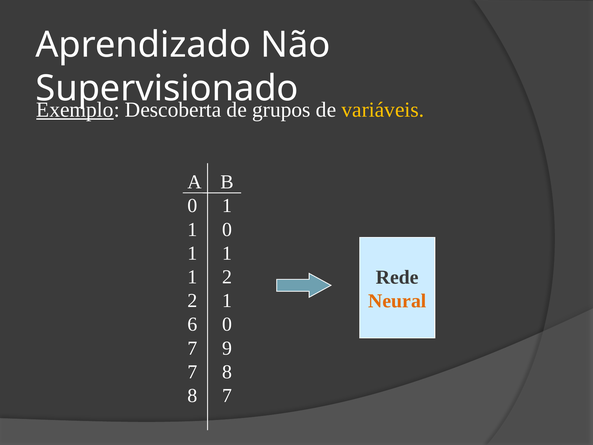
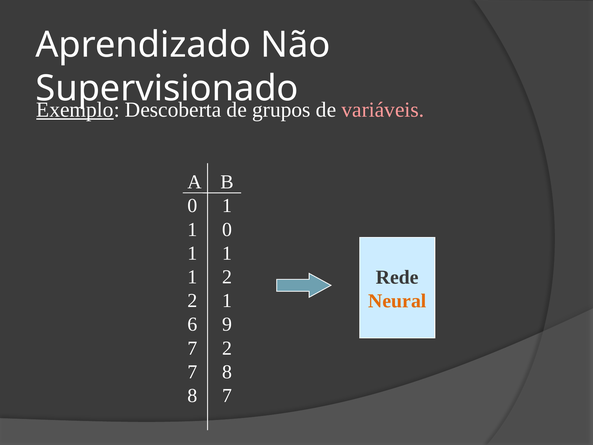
variáveis colour: yellow -> pink (383, 110)
6 0: 0 -> 9 (227, 324)
7 9: 9 -> 2 (227, 348)
